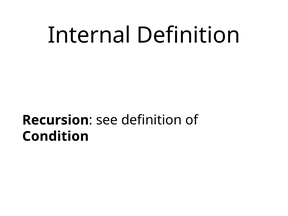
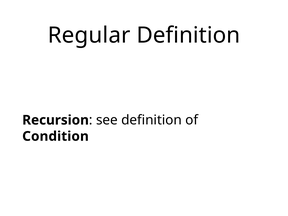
Internal: Internal -> Regular (89, 35)
